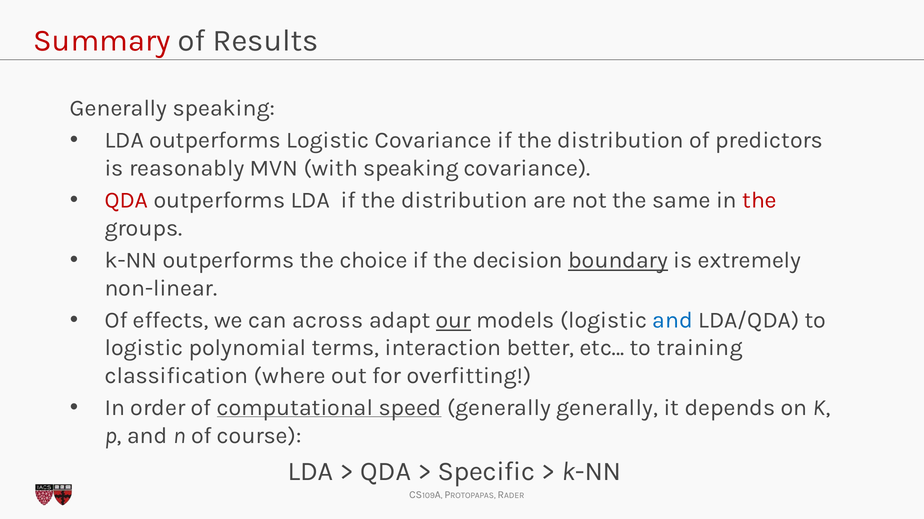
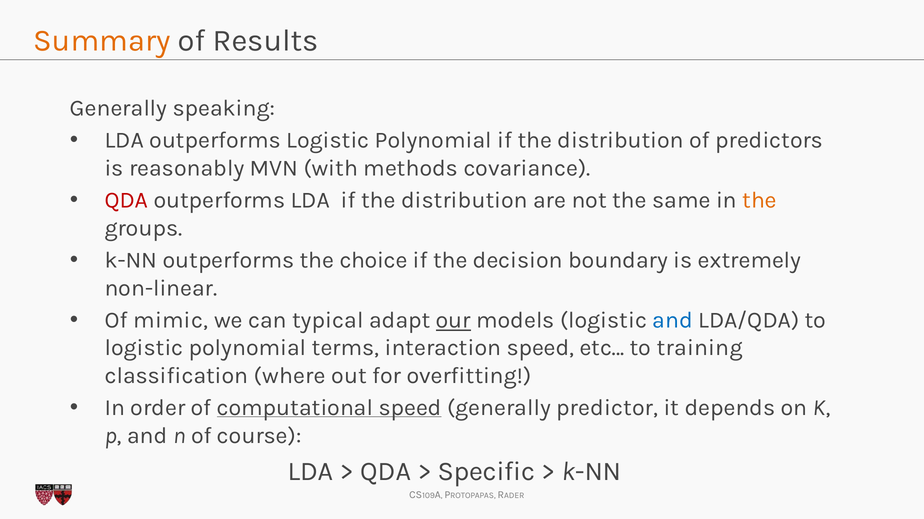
Summary colour: red -> orange (102, 40)
outperforms Logistic Covariance: Covariance -> Polynomial (433, 140)
with speaking: speaking -> methods (411, 168)
the colour: red -> orange (760, 201)
boundary underline: present -> none (618, 261)
effects: effects -> mimic (171, 321)
across: across -> typical (328, 321)
interaction better: better -> speed (540, 348)
generally generally: generally -> predictor (607, 408)
